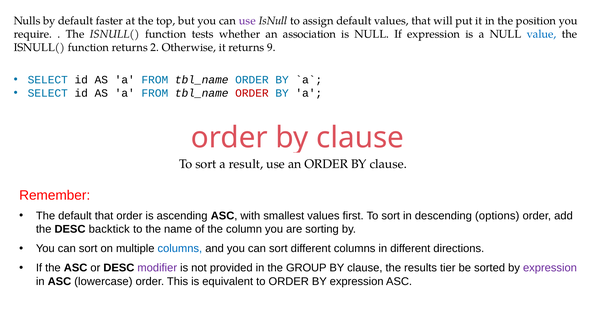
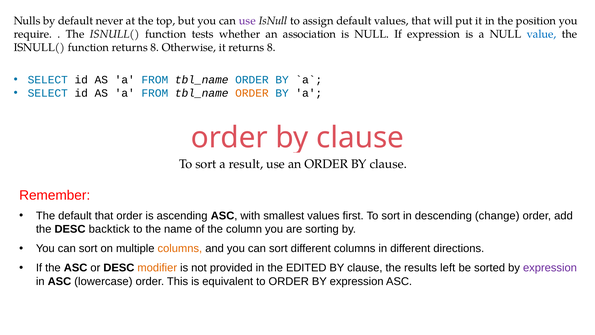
faster: faster -> never (109, 21)
function returns 2: 2 -> 8 (155, 48)
it returns 9: 9 -> 8 (271, 48)
ORDER colour: red -> orange (252, 93)
options: options -> change (497, 216)
columns colour: blue -> orange (180, 248)
modifier colour: purple -> orange (157, 268)
GROUP: GROUP -> EDITED (306, 268)
tier: tier -> left (448, 268)
